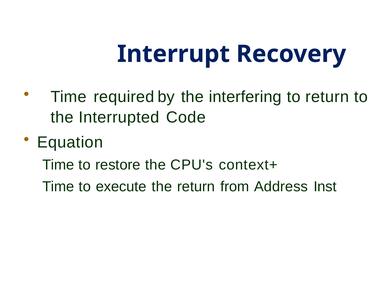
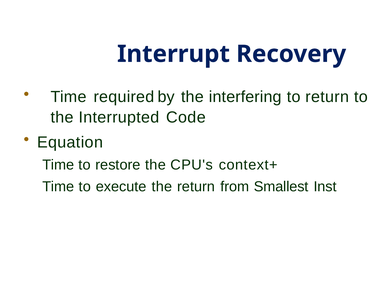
Address: Address -> Smallest (281, 187)
